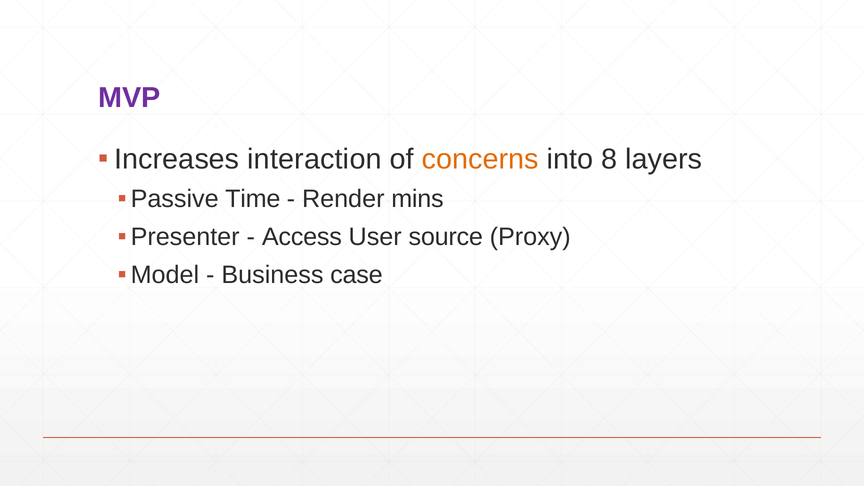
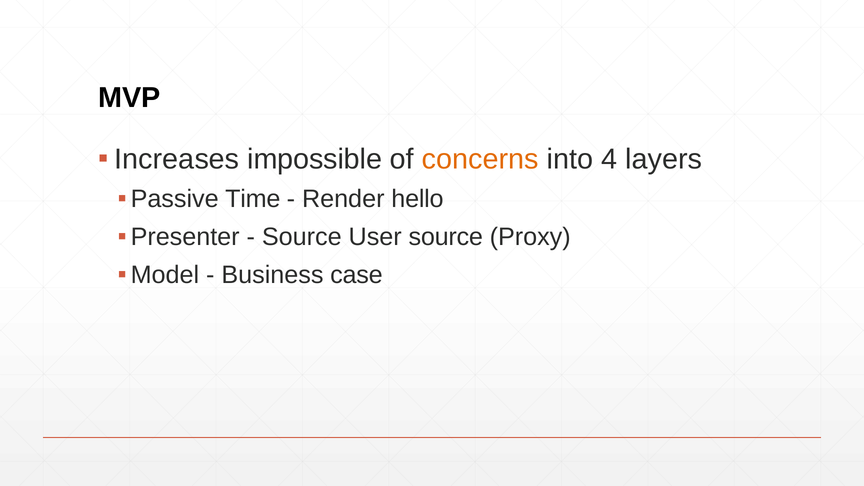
MVP colour: purple -> black (129, 98)
interaction: interaction -> impossible (315, 159)
8: 8 -> 4 (609, 159)
mins: mins -> hello (417, 199)
Access: Access -> Source (302, 237)
